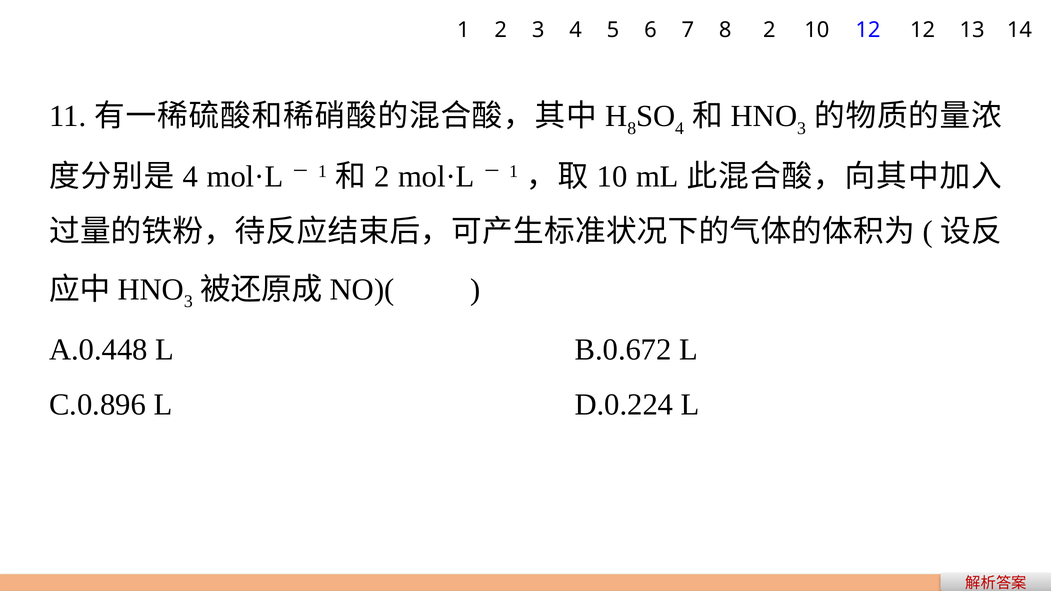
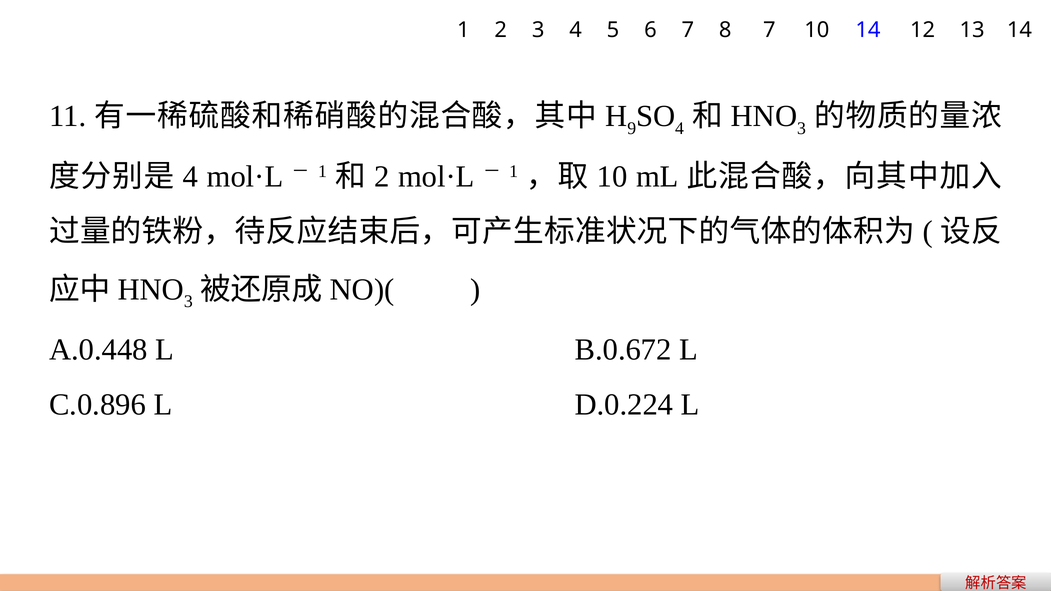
8 2: 2 -> 7 (769, 30)
10 12: 12 -> 14 (868, 30)
8: 8 -> 9 (632, 128)
